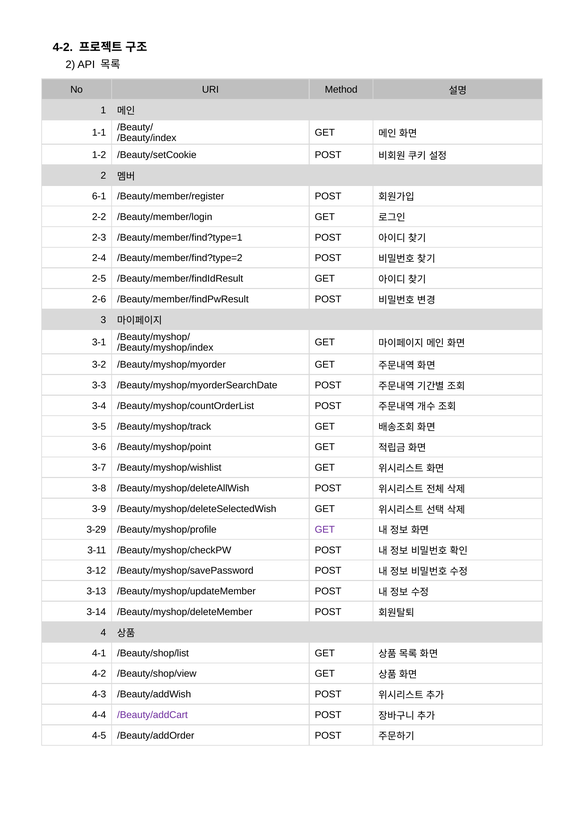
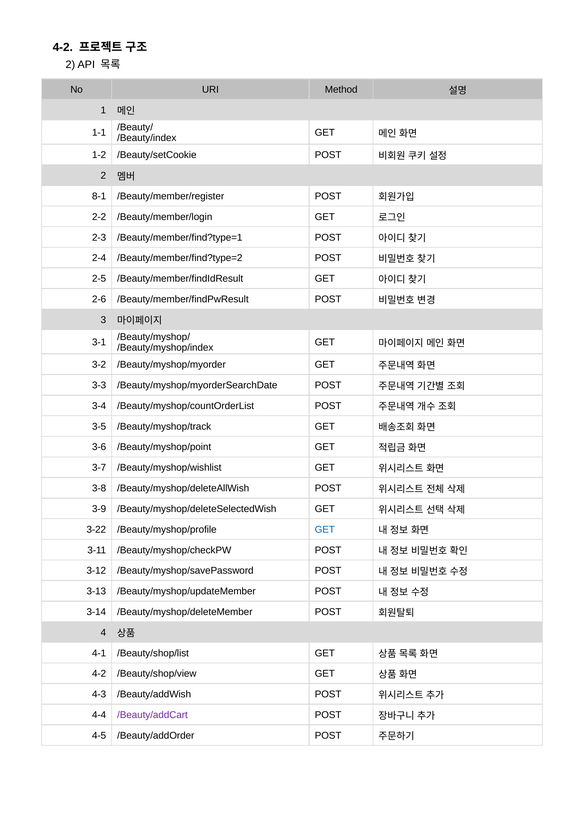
6-1: 6-1 -> 8-1 (99, 196)
3-29: 3-29 -> 3-22 (96, 530)
GET colour: purple -> blue (325, 530)
